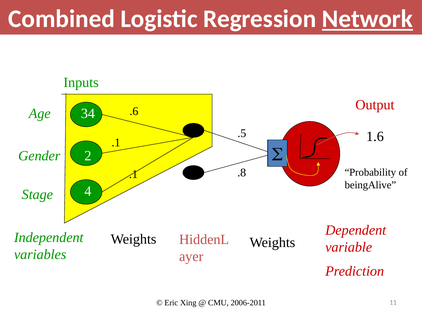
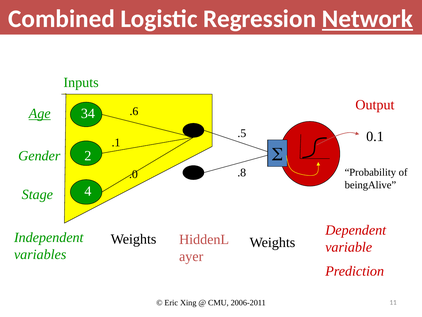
Age underline: none -> present (40, 113)
1.6: 1.6 -> 0.1 (375, 136)
.1: .1 -> .0 (133, 174)
